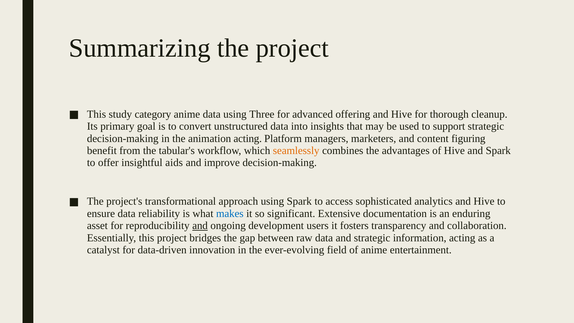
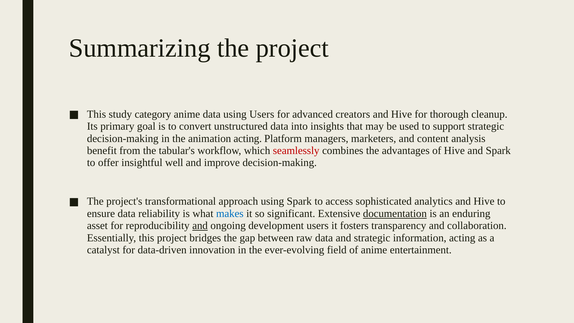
using Three: Three -> Users (262, 114)
offering: offering -> creators (353, 114)
figuring: figuring -> analysis (468, 138)
seamlessly colour: orange -> red (296, 151)
aids: aids -> well (174, 163)
documentation underline: none -> present (395, 213)
